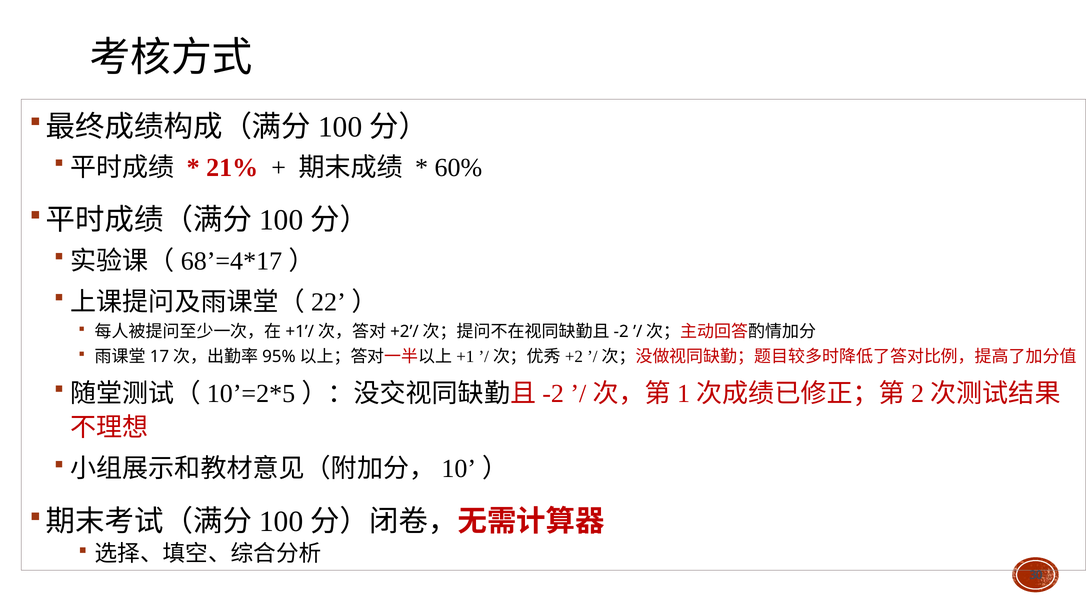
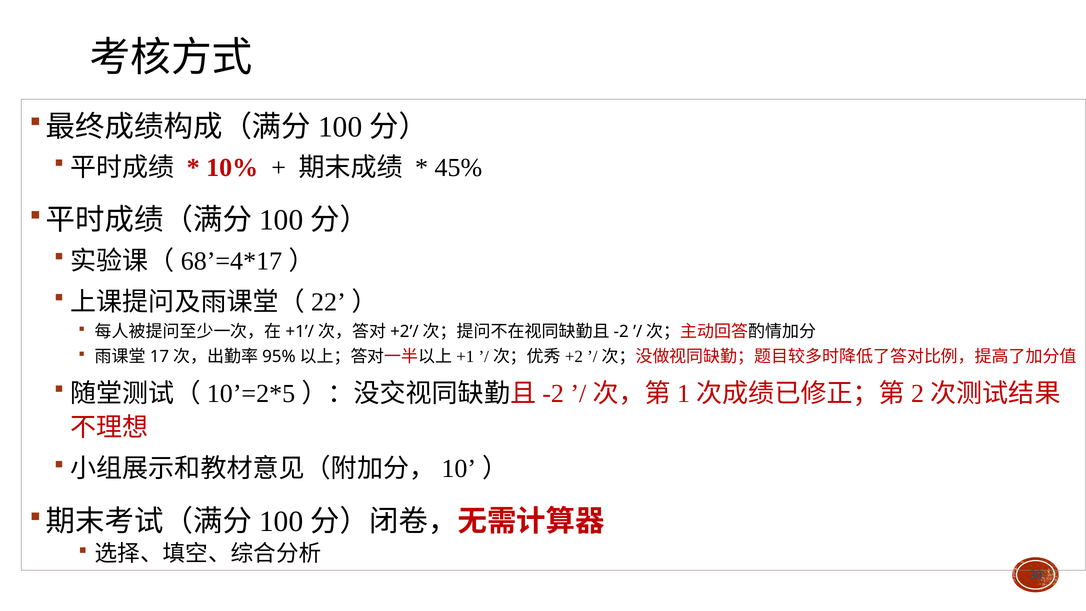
21%: 21% -> 10% (232, 167)
60%: 60% -> 45% (458, 167)
